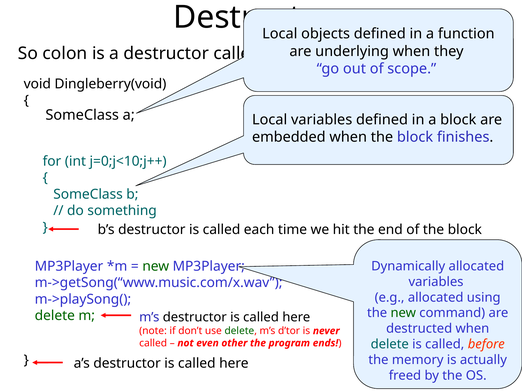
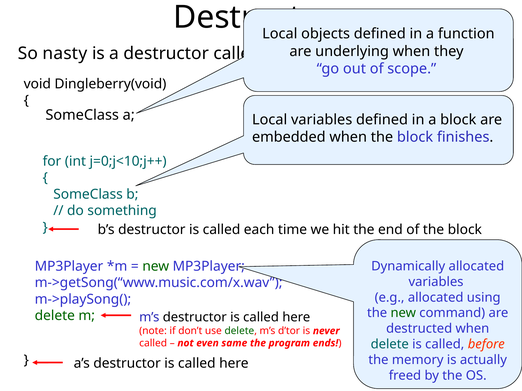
colon: colon -> nasty (65, 53)
other: other -> same (234, 343)
